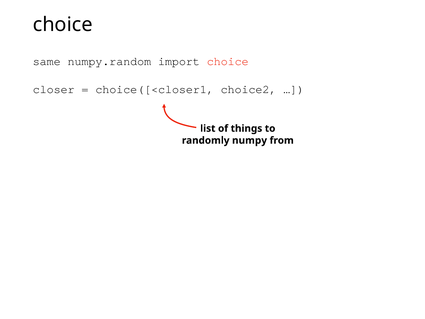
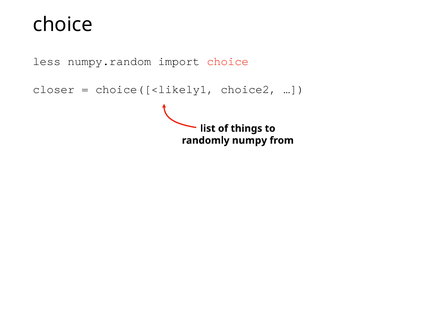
same: same -> less (47, 61)
choice([<closer1: choice([<closer1 -> choice([<likely1 (155, 89)
